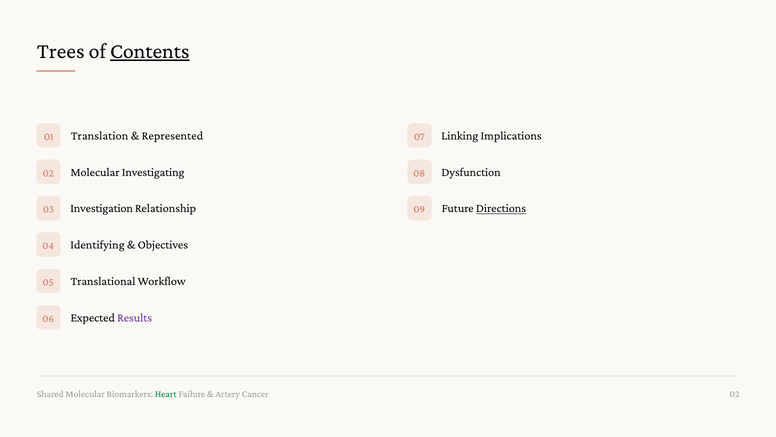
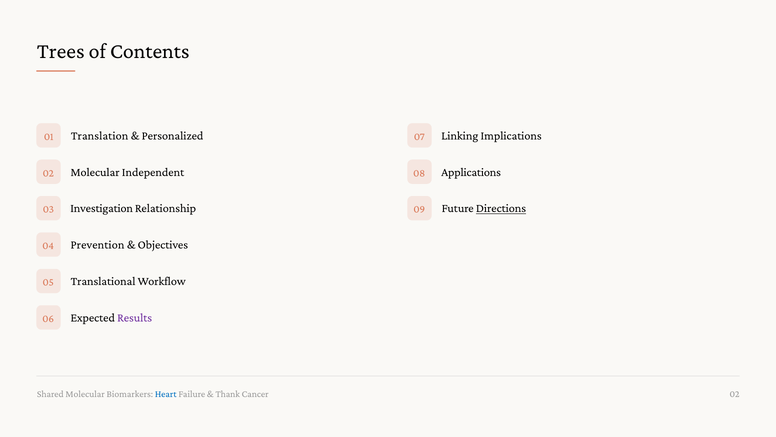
Contents underline: present -> none (150, 51)
Represented: Represented -> Personalized (172, 135)
Investigating: Investigating -> Independent (153, 172)
Dysfunction: Dysfunction -> Applications (471, 172)
Identifying: Identifying -> Prevention (97, 245)
Heart colour: green -> blue (166, 394)
Artery: Artery -> Thank (228, 394)
